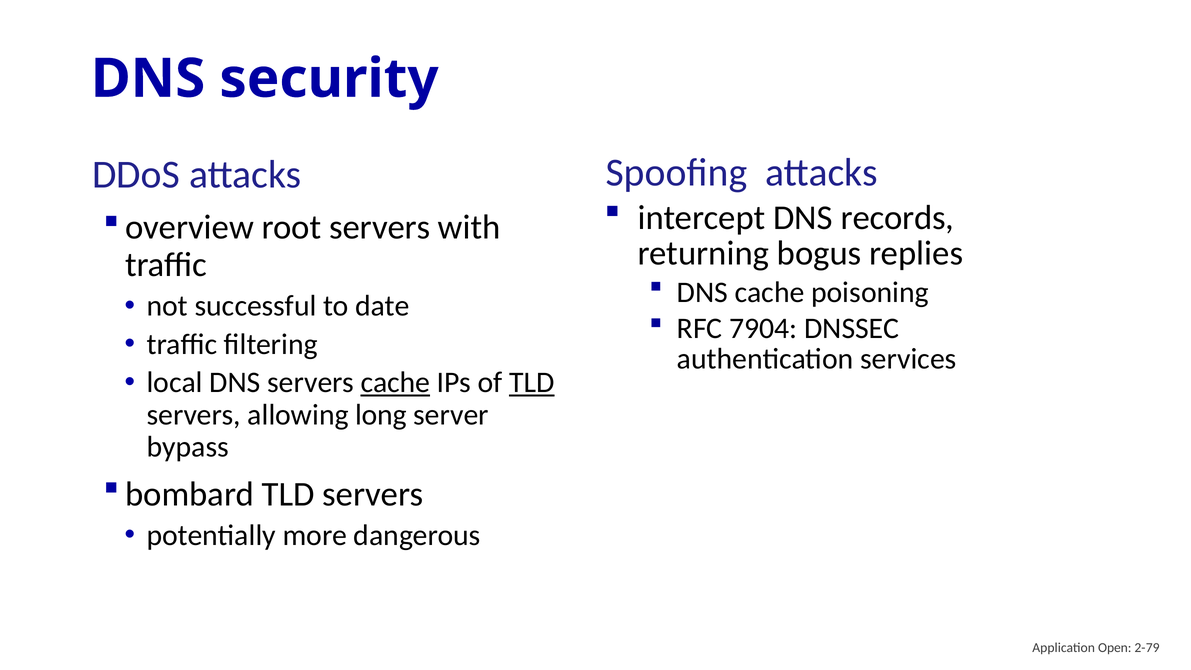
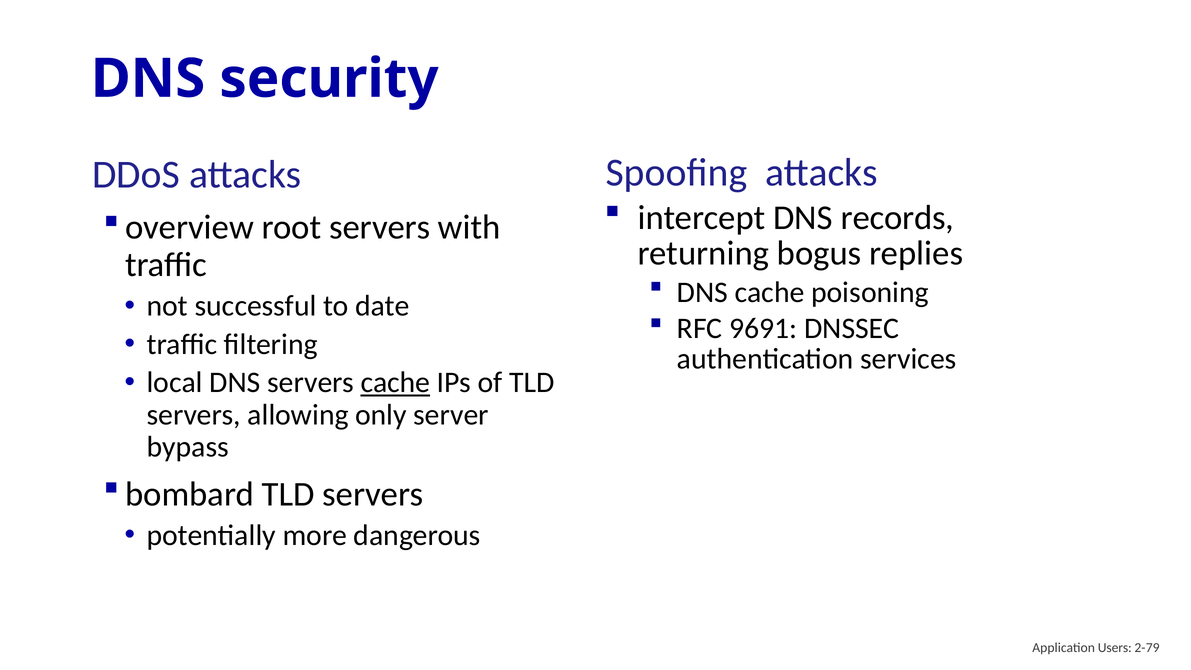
7904: 7904 -> 9691 (763, 329)
TLD underline: present -> none (532, 383)
long: long -> only (381, 415)
Open: Open -> Users (1115, 648)
